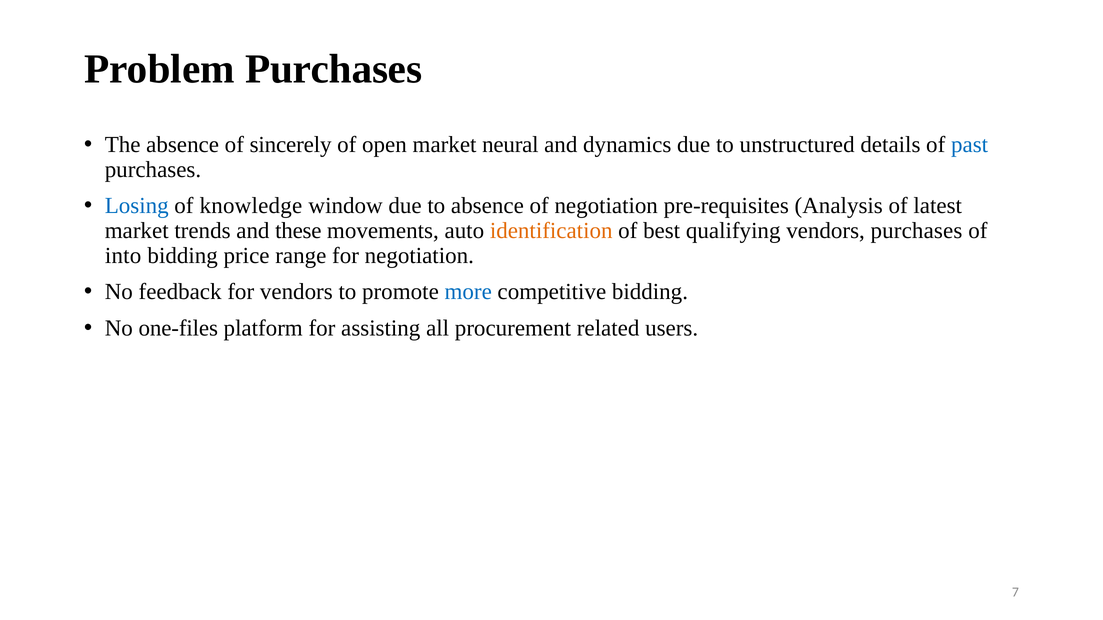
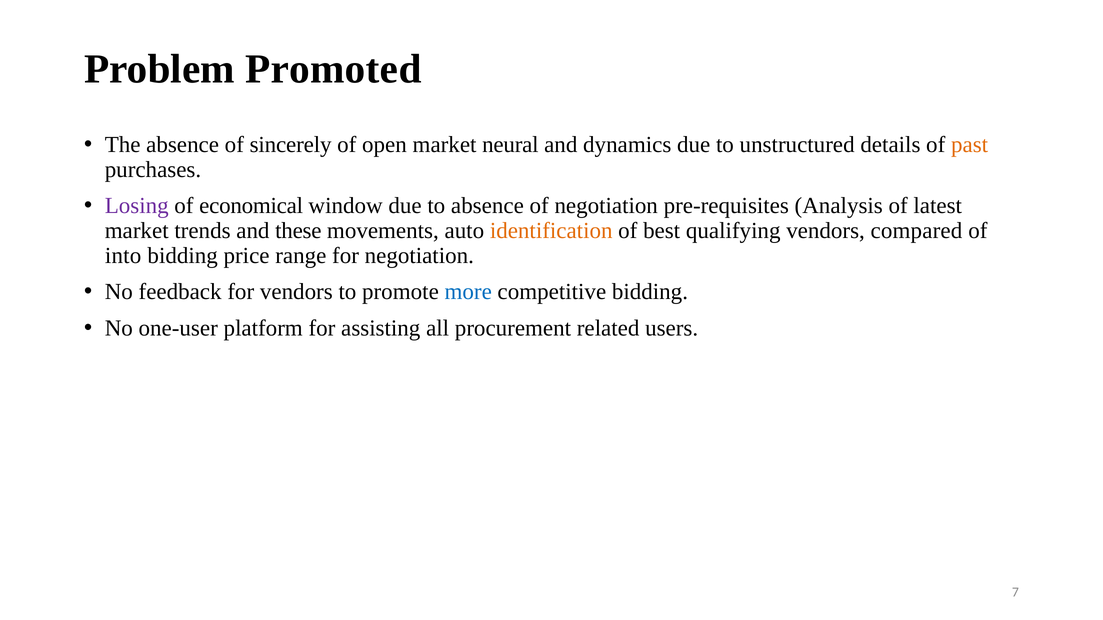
Problem Purchases: Purchases -> Promoted (333, 69)
past colour: blue -> orange (970, 145)
Losing colour: blue -> purple (137, 206)
knowledge: knowledge -> economical (251, 206)
vendors purchases: purchases -> compared (916, 231)
one-files: one-files -> one-user (178, 328)
